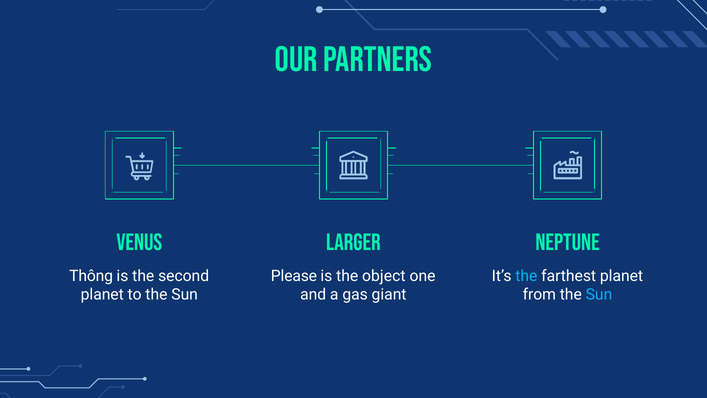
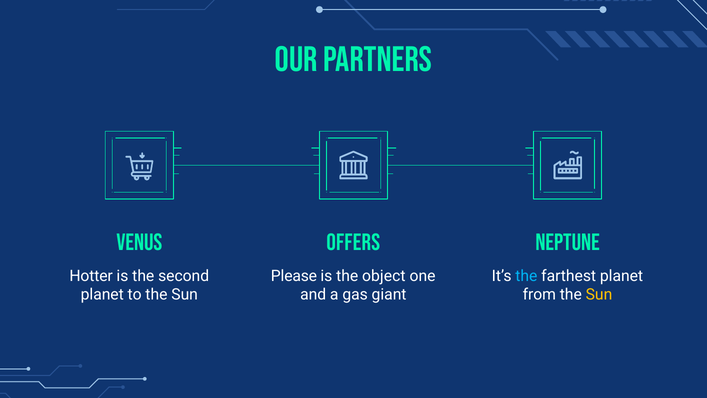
LARGER: LARGER -> OFFERS (353, 242)
Thông: Thông -> Hotter (91, 276)
Sun colour: light blue -> yellow (599, 294)
